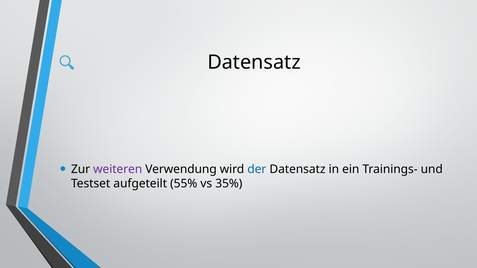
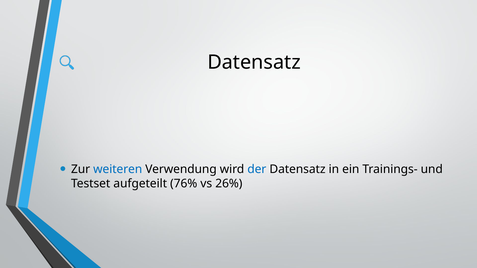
weiteren colour: purple -> blue (118, 170)
55%: 55% -> 76% (184, 184)
35%: 35% -> 26% (229, 184)
